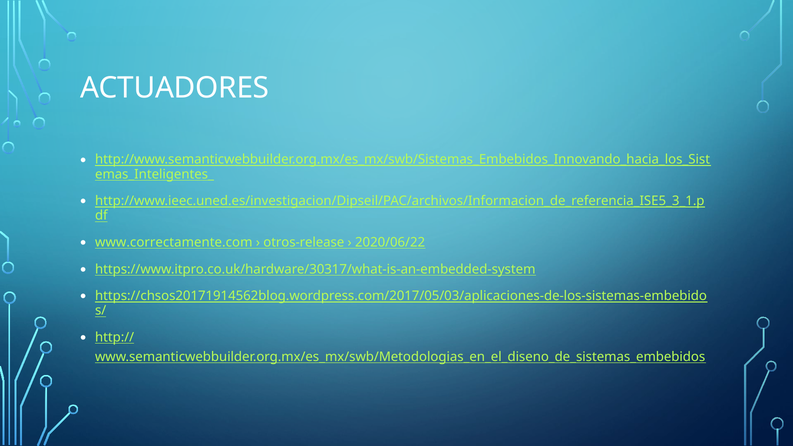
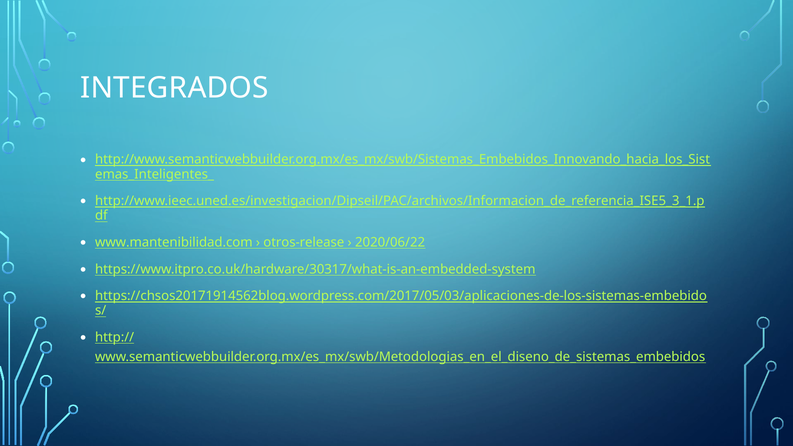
ACTUADORES: ACTUADORES -> INTEGRADOS (174, 88)
www.correctamente.com: www.correctamente.com -> www.mantenibilidad.com (174, 242)
